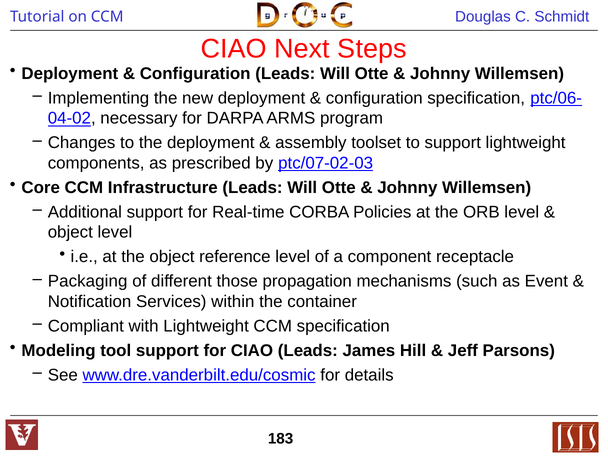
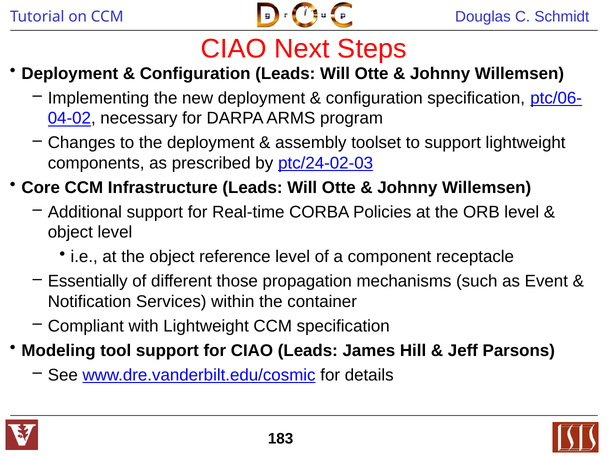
ptc/07-02-03: ptc/07-02-03 -> ptc/24-02-03 (326, 163)
Packaging: Packaging -> Essentially (88, 281)
